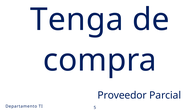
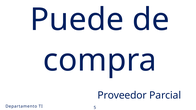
Tenga: Tenga -> Puede (77, 20)
